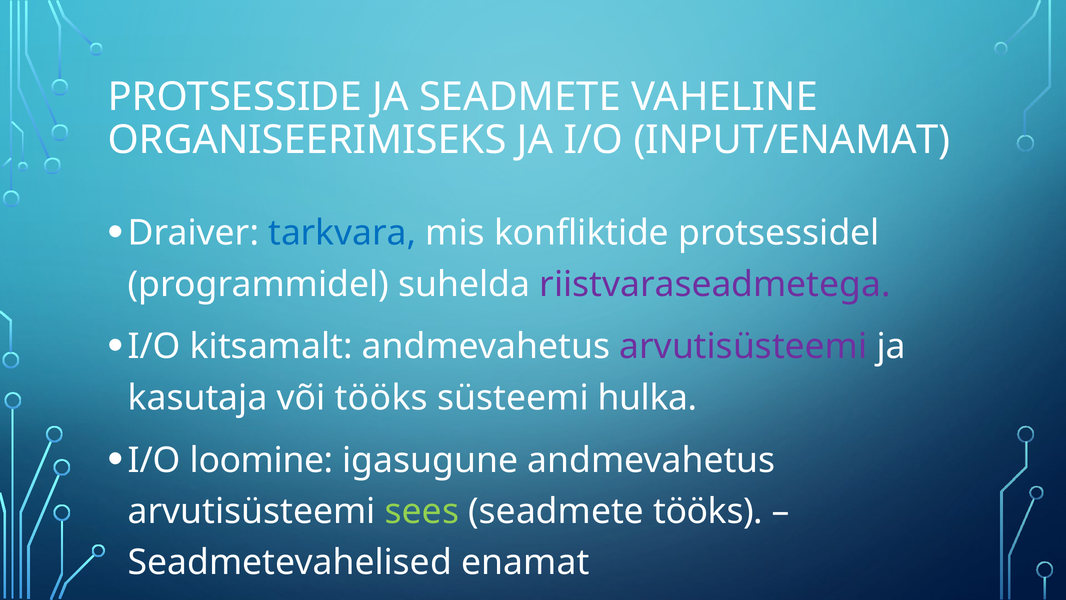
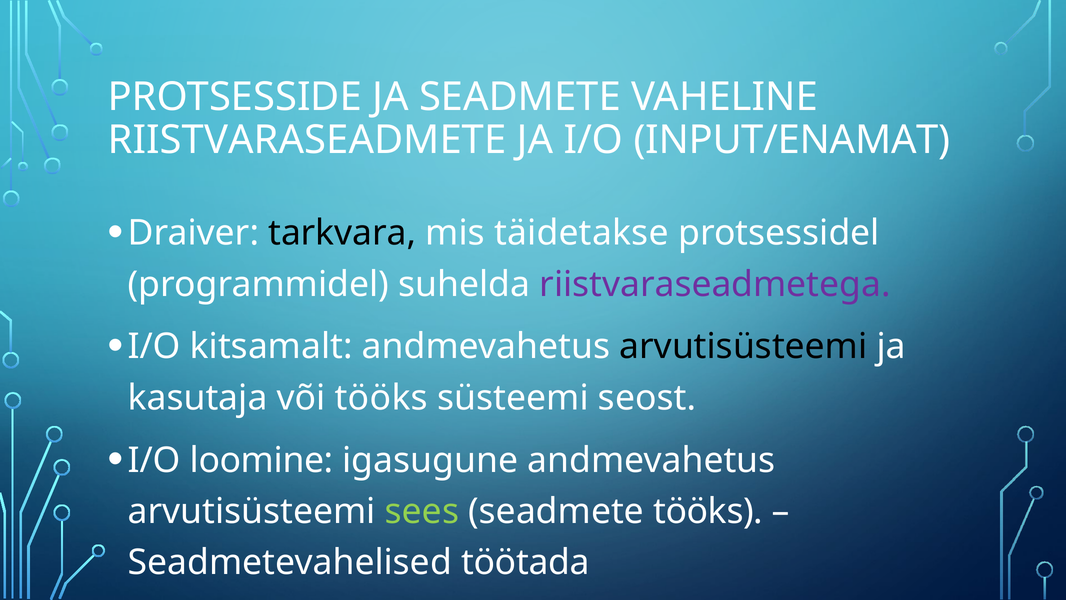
ORGANISEERIMISEKS: ORGANISEERIMISEKS -> RIISTVARASEADMETE (307, 140)
tarkvara colour: blue -> black (342, 233)
konfliktide: konfliktide -> täidetakse (581, 233)
arvutisüsteemi colour: purple -> black (743, 347)
hulka: hulka -> seost (647, 398)
enamat: enamat -> töötada (525, 562)
